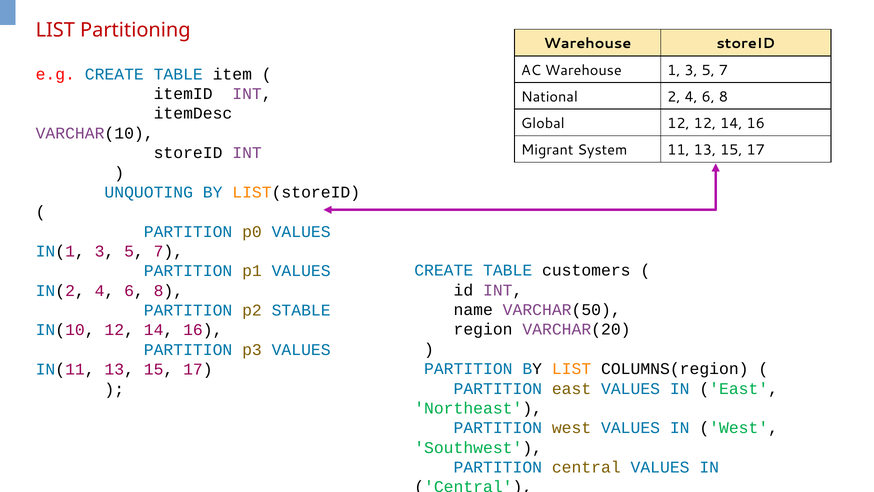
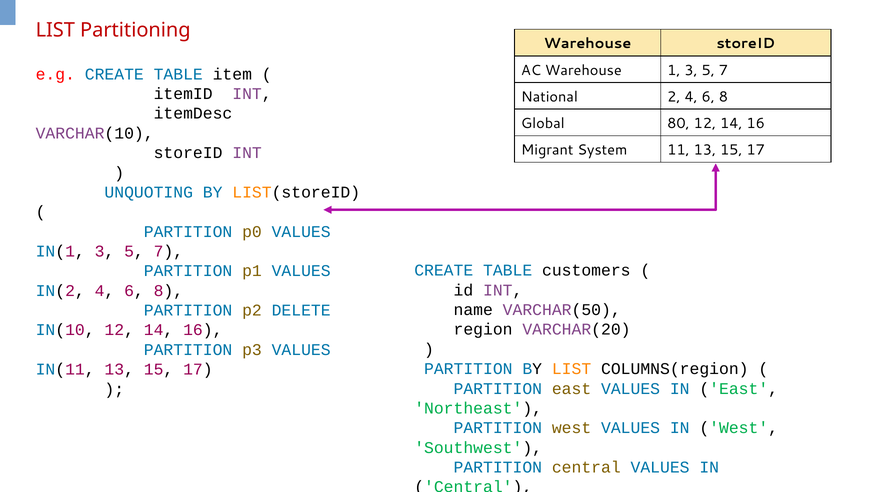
Global 12: 12 -> 80 (678, 123)
STABLE: STABLE -> DELETE (301, 310)
